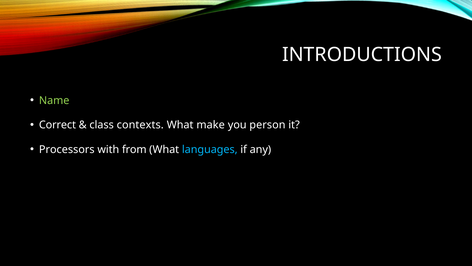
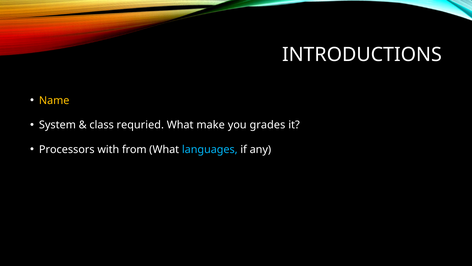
Name colour: light green -> yellow (54, 100)
Correct: Correct -> System (57, 125)
contexts: contexts -> requried (140, 125)
person: person -> grades (267, 125)
